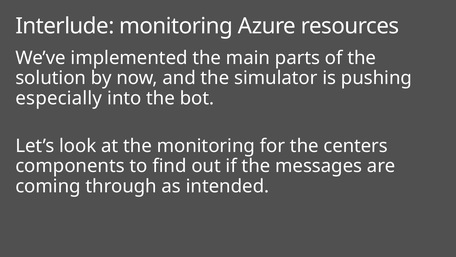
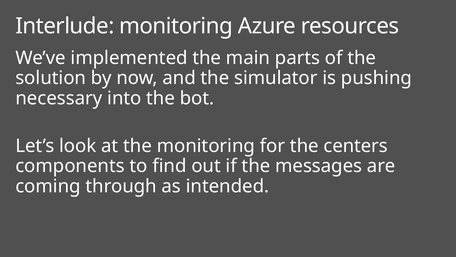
especially: especially -> necessary (59, 98)
